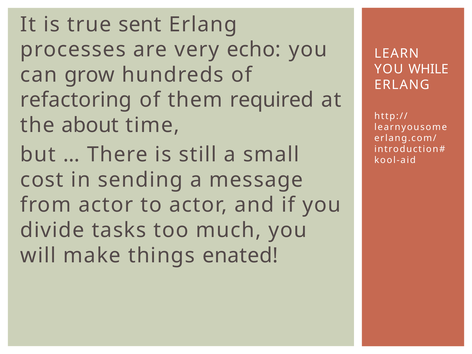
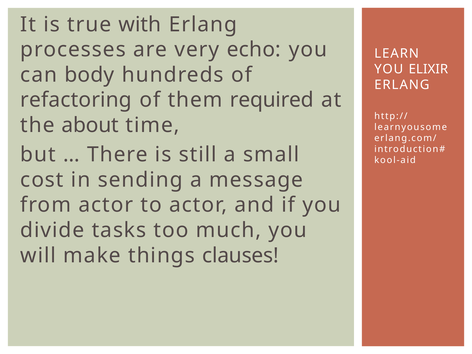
sent: sent -> with (140, 24)
WHILE: WHILE -> ELIXIR (428, 69)
grow: grow -> body (89, 75)
enated: enated -> clauses (240, 255)
